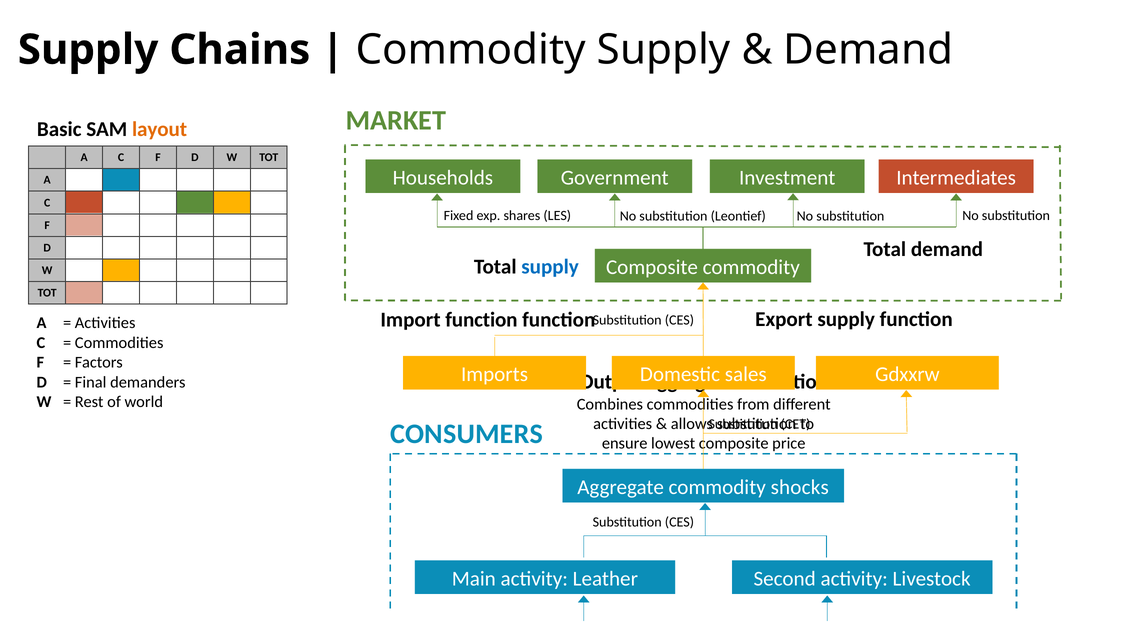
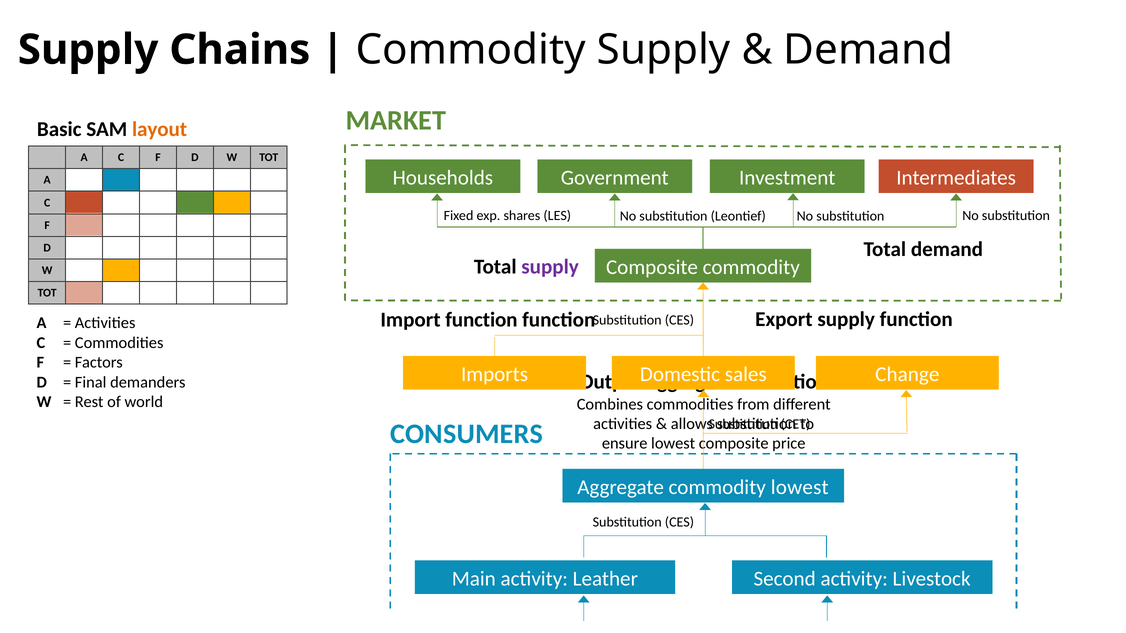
supply colour: blue -> purple (550, 267)
Gdxxrw: Gdxxrw -> Change (907, 374)
commodity shocks: shocks -> lowest (800, 487)
